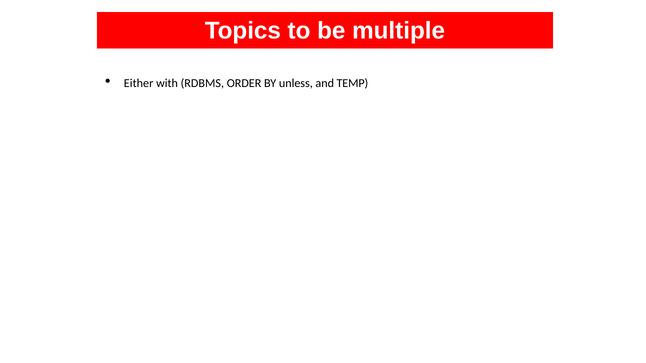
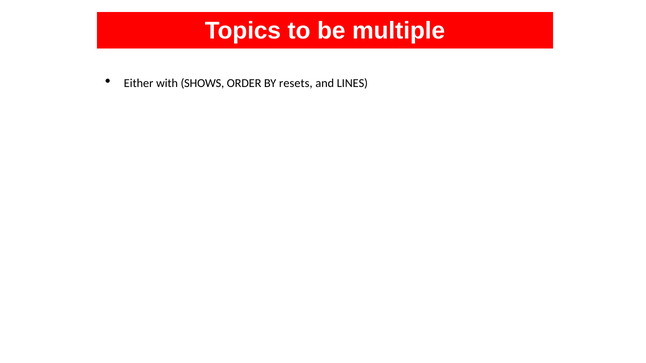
RDBMS: RDBMS -> SHOWS (202, 83)
unless: unless -> resets (296, 83)
TEMP: TEMP -> LINES (352, 83)
